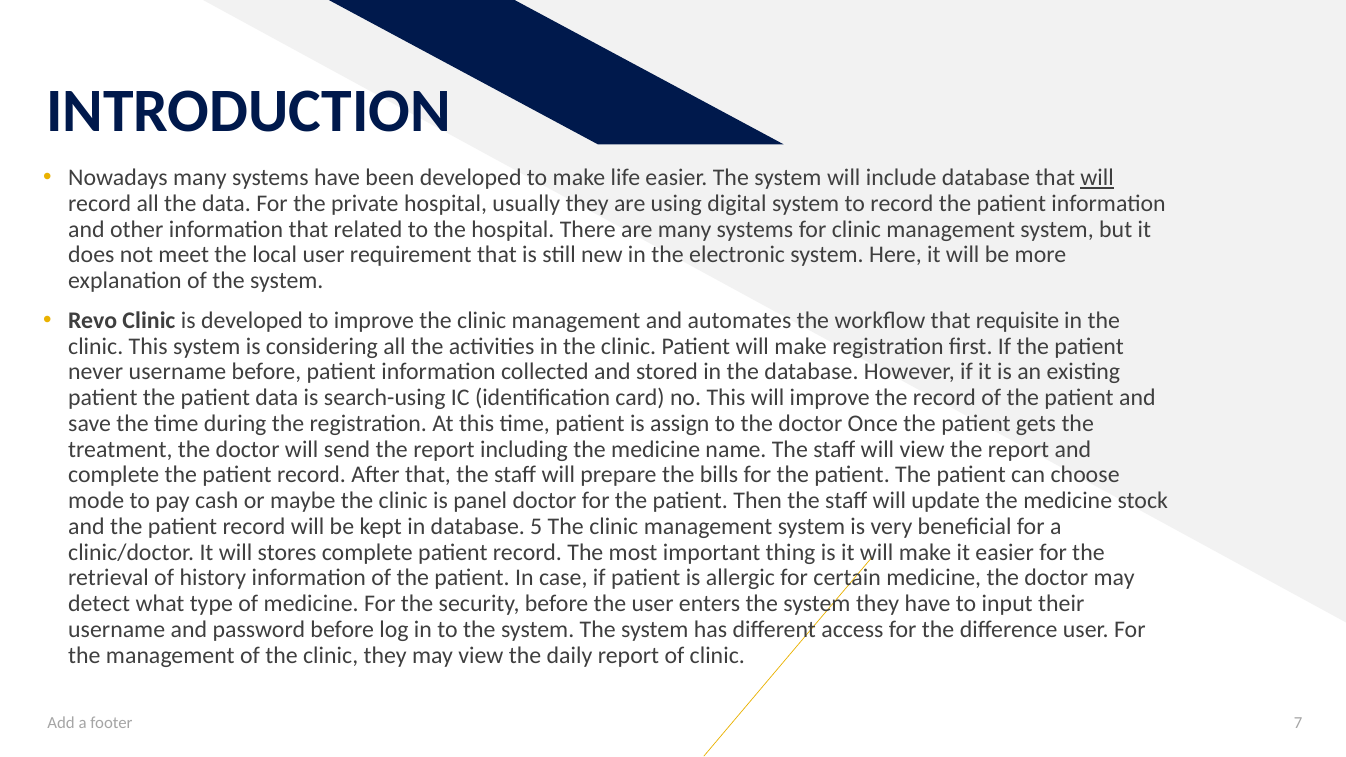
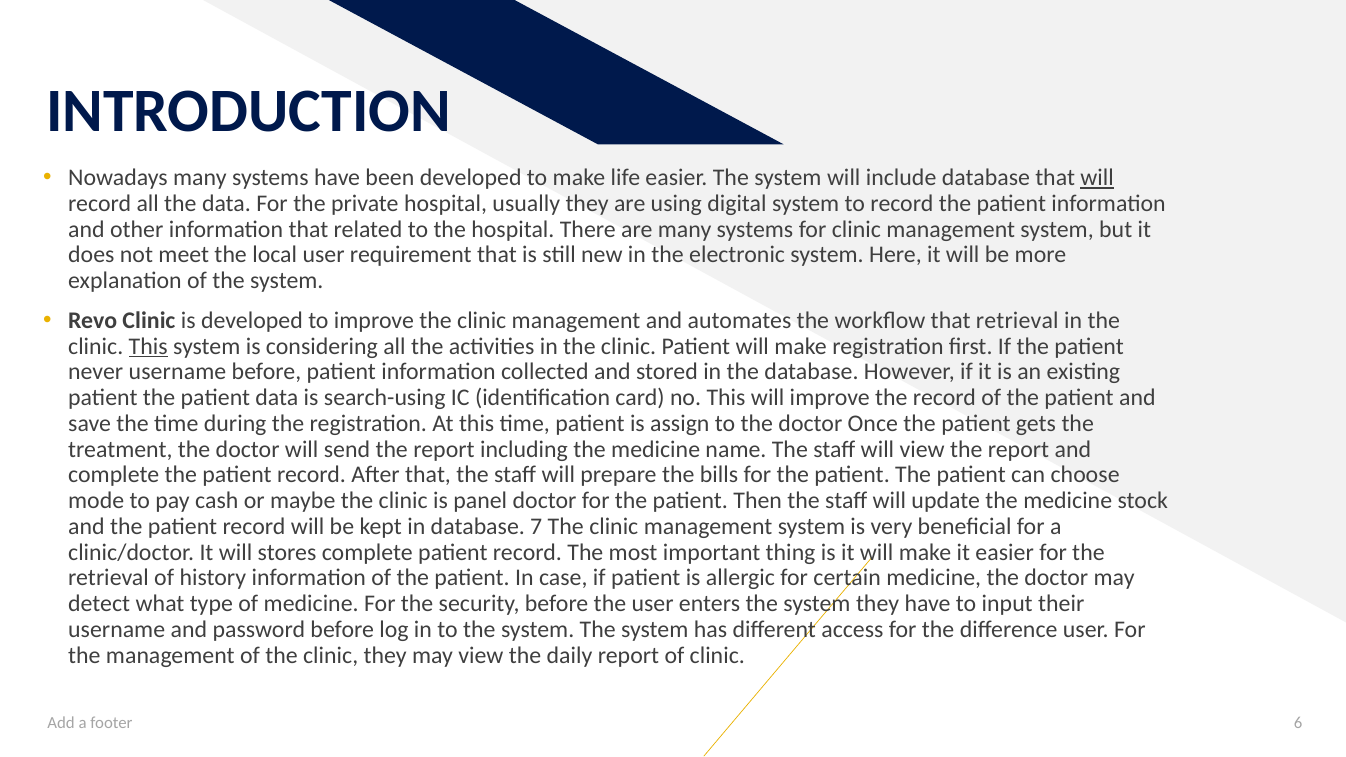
that requisite: requisite -> retrieval (1017, 321)
This underline: none -> present (148, 346)
5: 5 -> 7 (536, 527)
7: 7 -> 6 (1298, 723)
